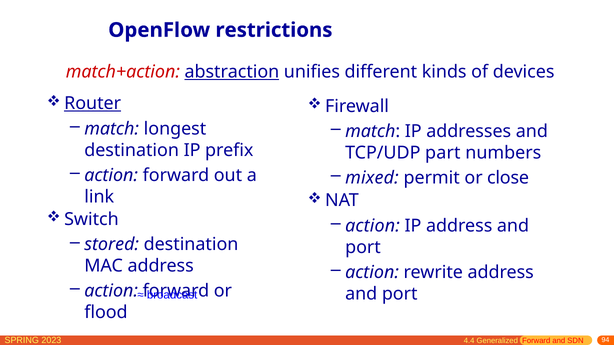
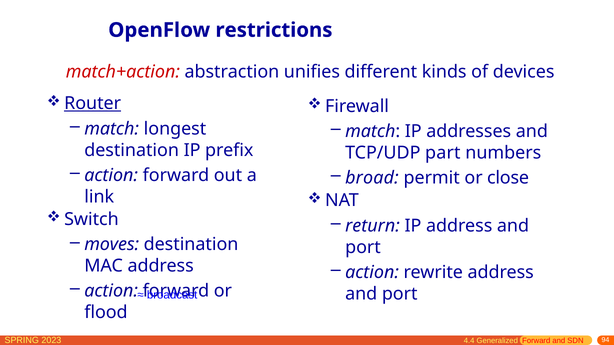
abstraction underline: present -> none (232, 72)
mixed: mixed -> broad (372, 178)
action: action -> return (373, 226)
stored: stored -> moves (112, 245)
